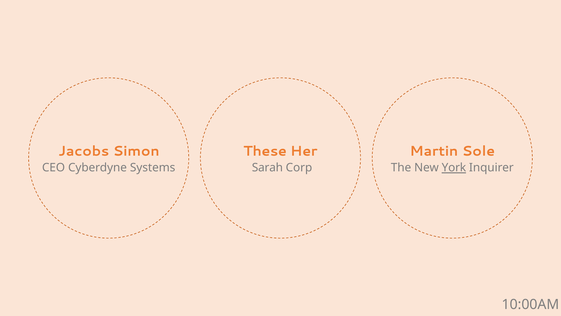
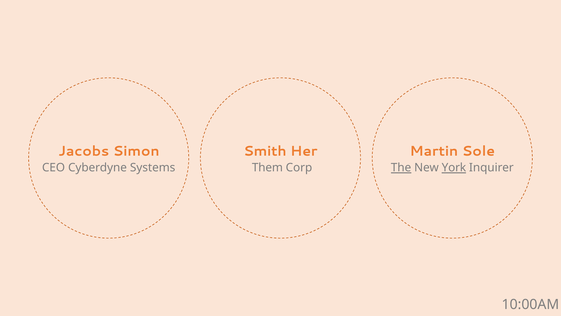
These: These -> Smith (265, 151)
Sarah: Sarah -> Them (267, 168)
The underline: none -> present (401, 168)
